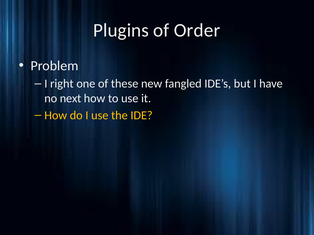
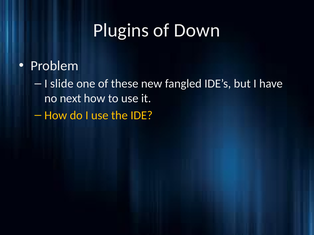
Order: Order -> Down (197, 30)
right: right -> slide (62, 84)
